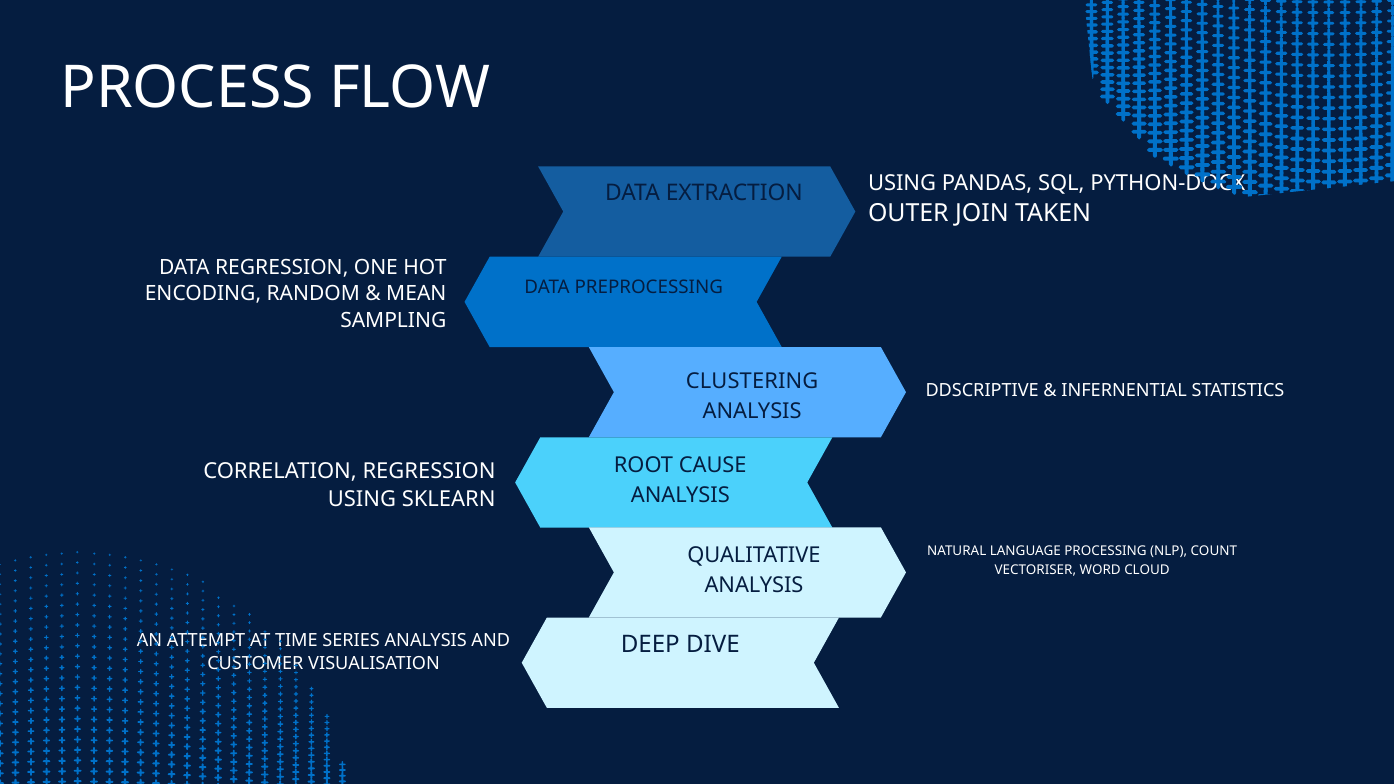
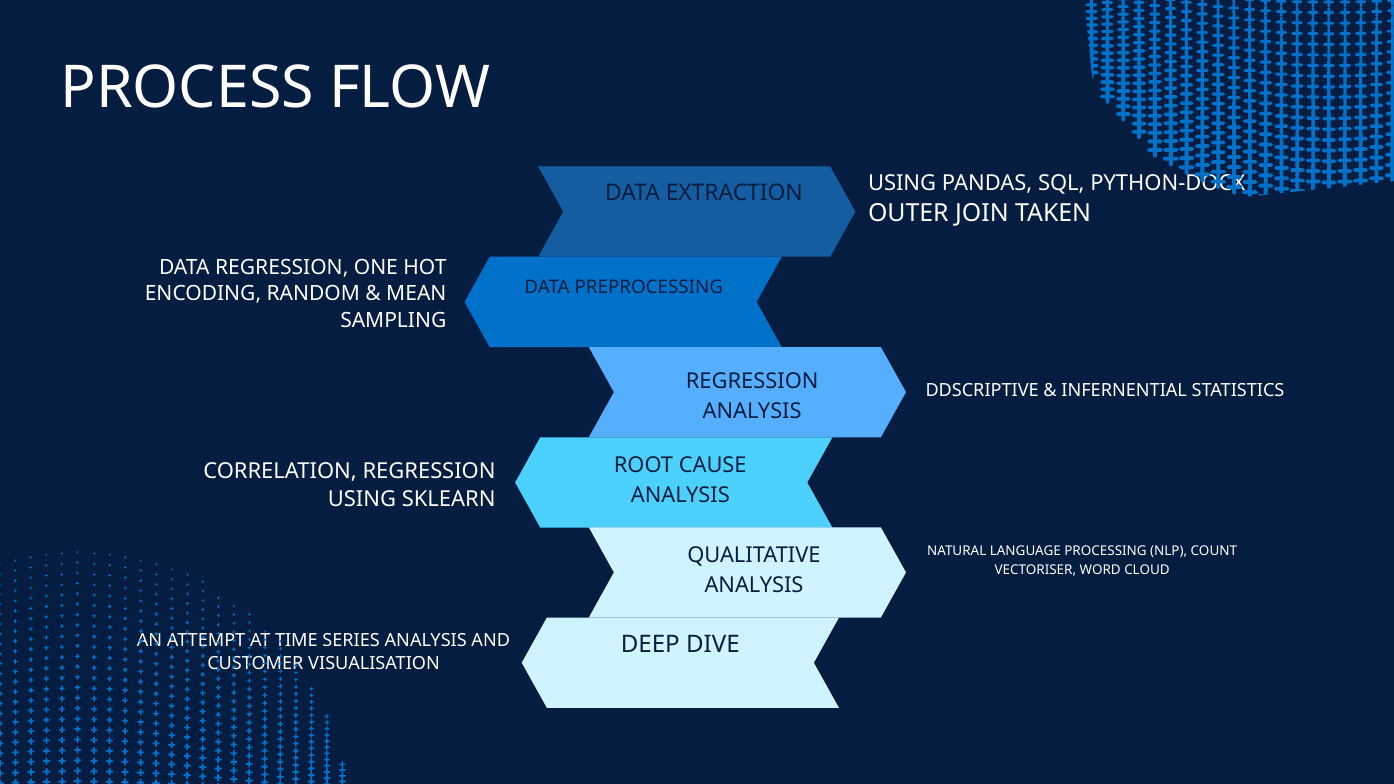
CLUSTERING: CLUSTERING -> REGRESSION (752, 381)
